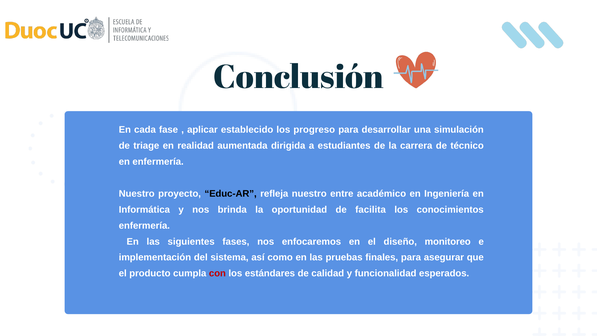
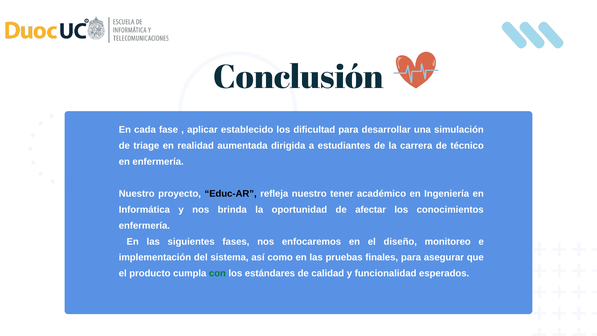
progreso: progreso -> dificultad (314, 130)
entre: entre -> tener (342, 194)
facilita: facilita -> afectar (371, 209)
con colour: red -> green (217, 273)
